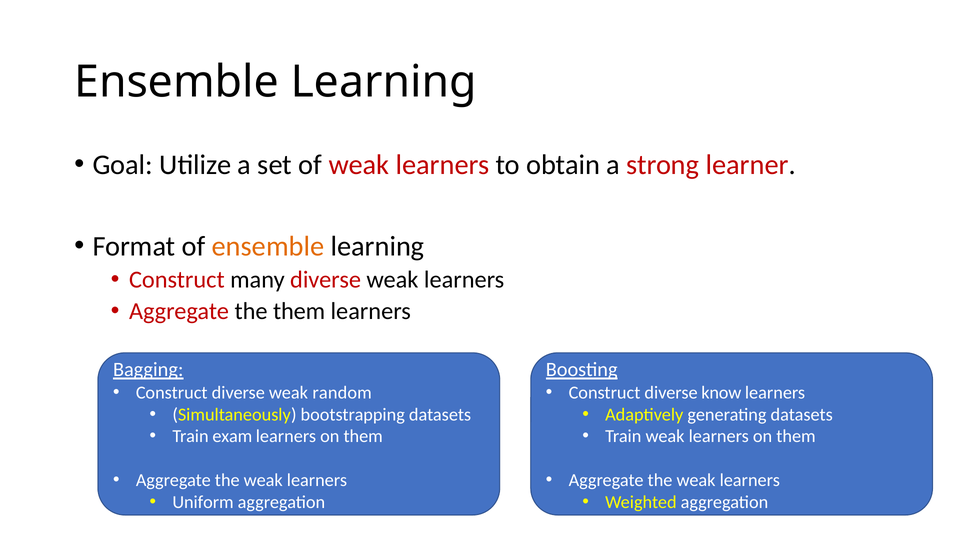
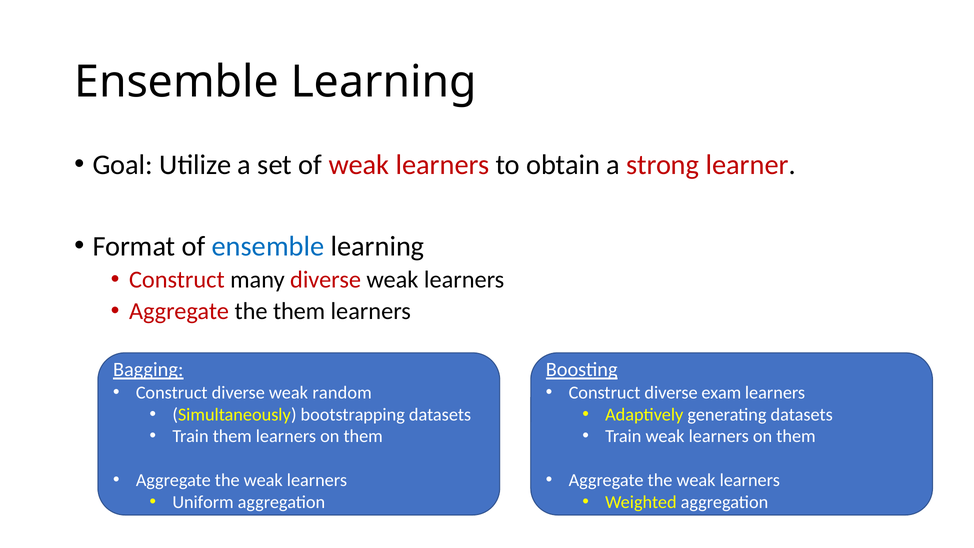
ensemble colour: orange -> blue (268, 246)
know: know -> exam (721, 392)
Train exam: exam -> them (232, 436)
